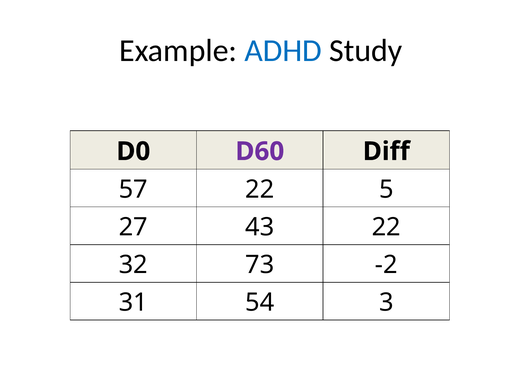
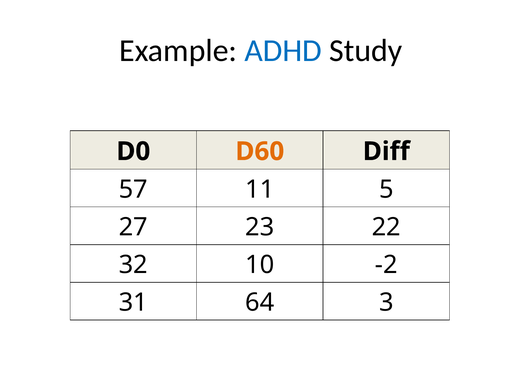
D60 colour: purple -> orange (260, 151)
57 22: 22 -> 11 (260, 189)
43: 43 -> 23 (260, 227)
73: 73 -> 10 (260, 265)
54: 54 -> 64 (260, 302)
